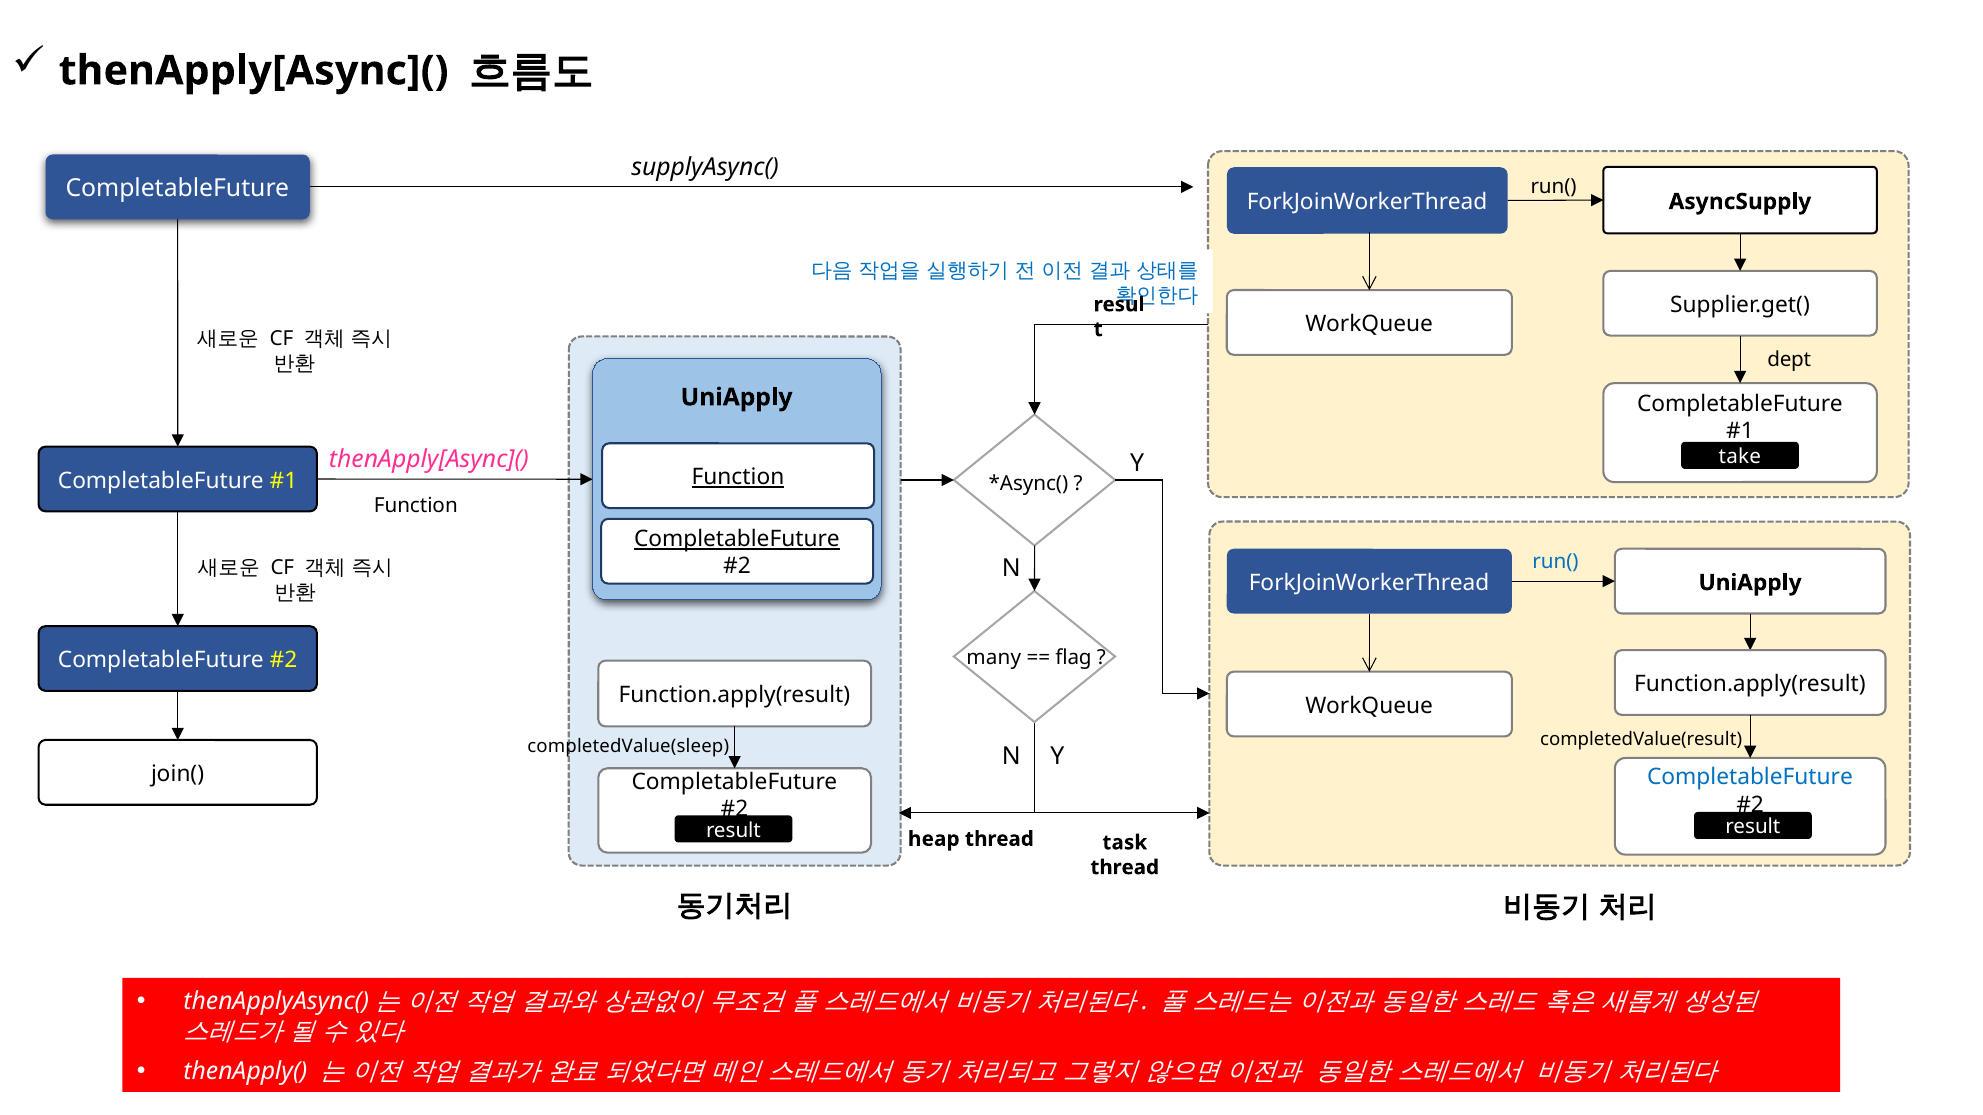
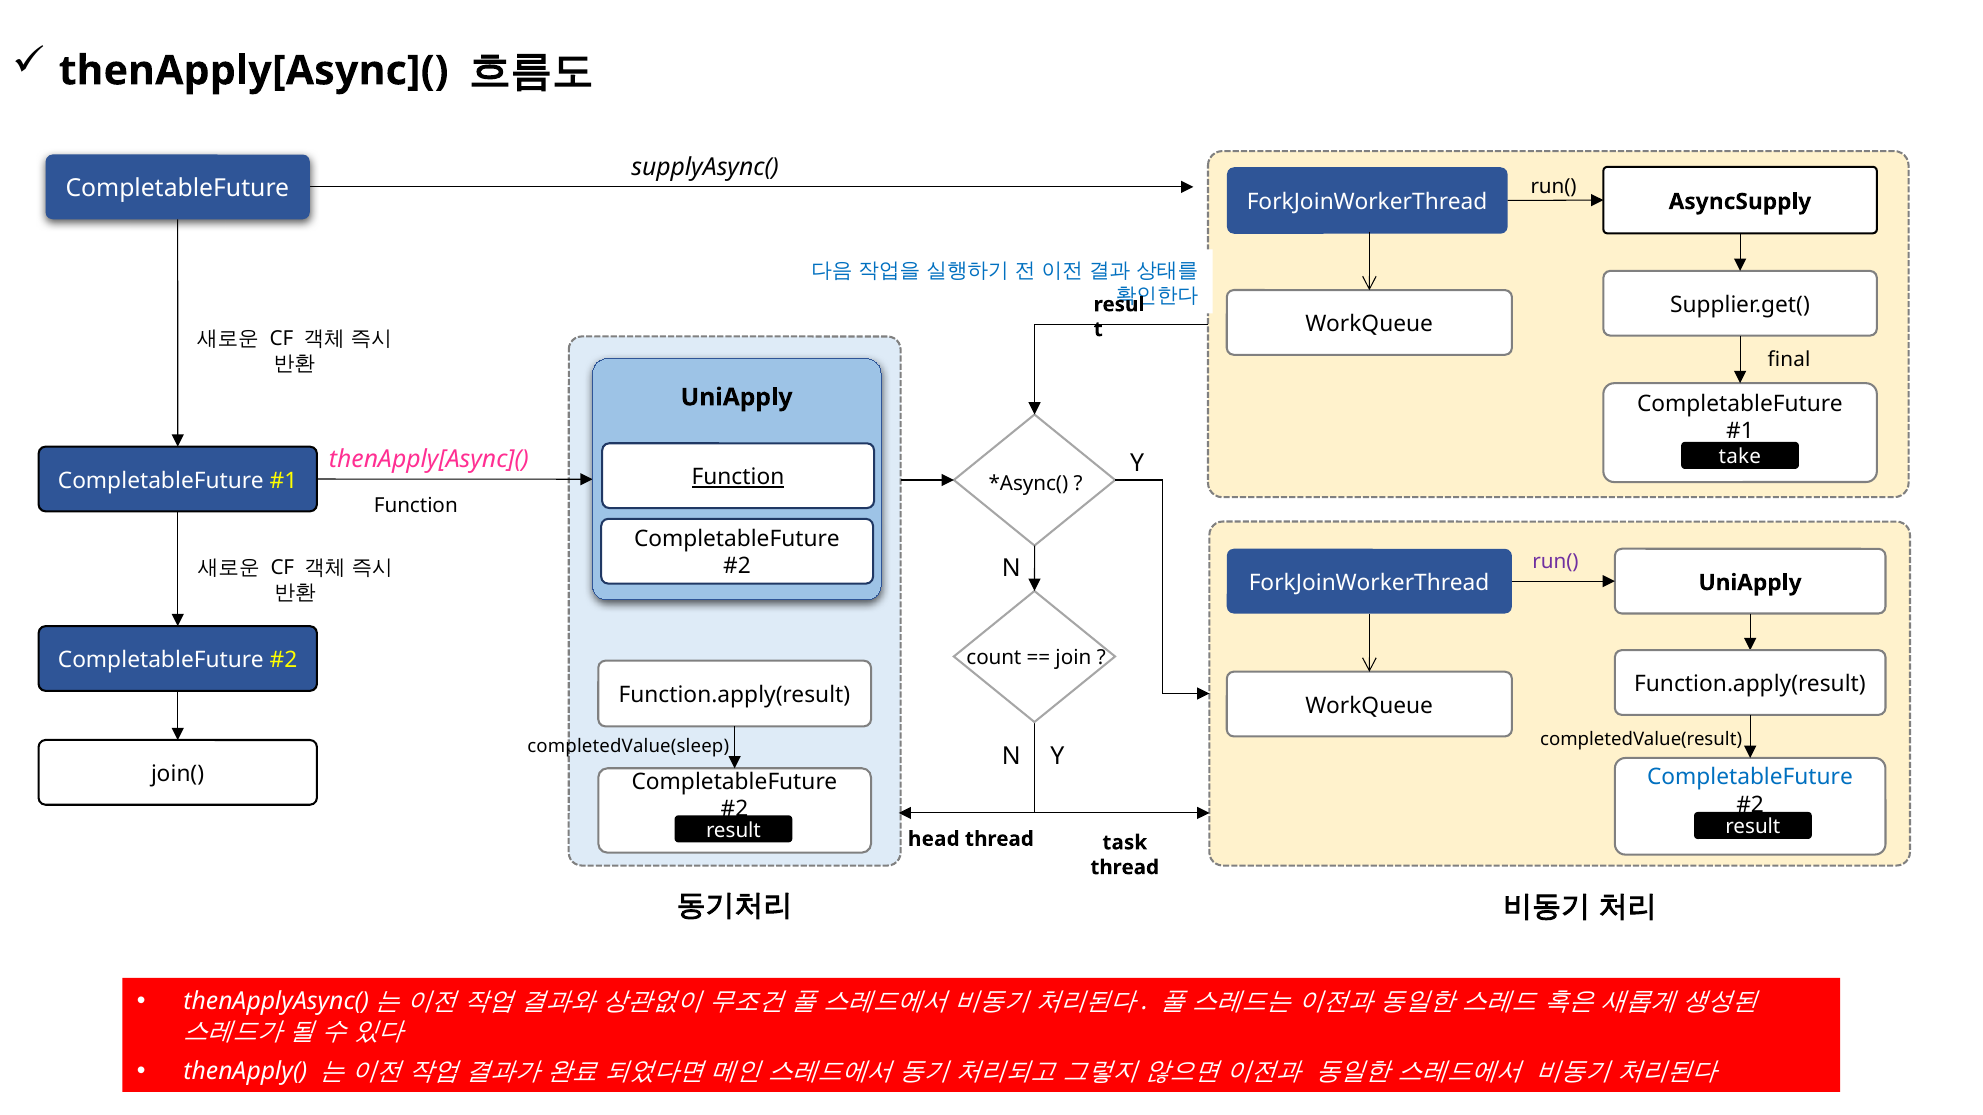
dept: dept -> final (1789, 360)
CompletableFuture underline: present -> none (737, 539)
run( colour: blue -> purple (1556, 561)
many: many -> count (994, 658)
flag: flag -> join (1073, 658)
heap: heap -> head (934, 839)
